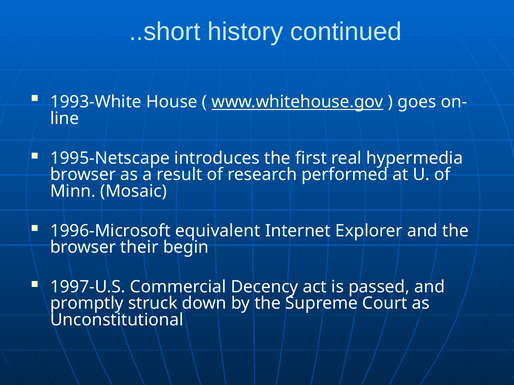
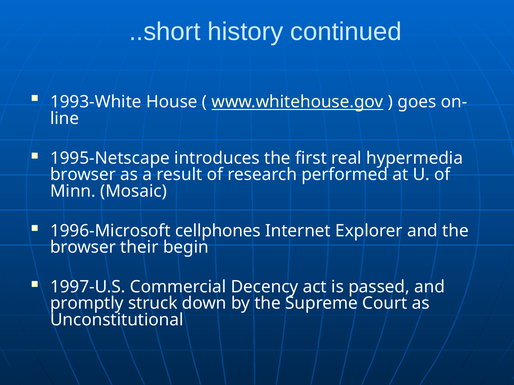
equivalent: equivalent -> cellphones (218, 231)
